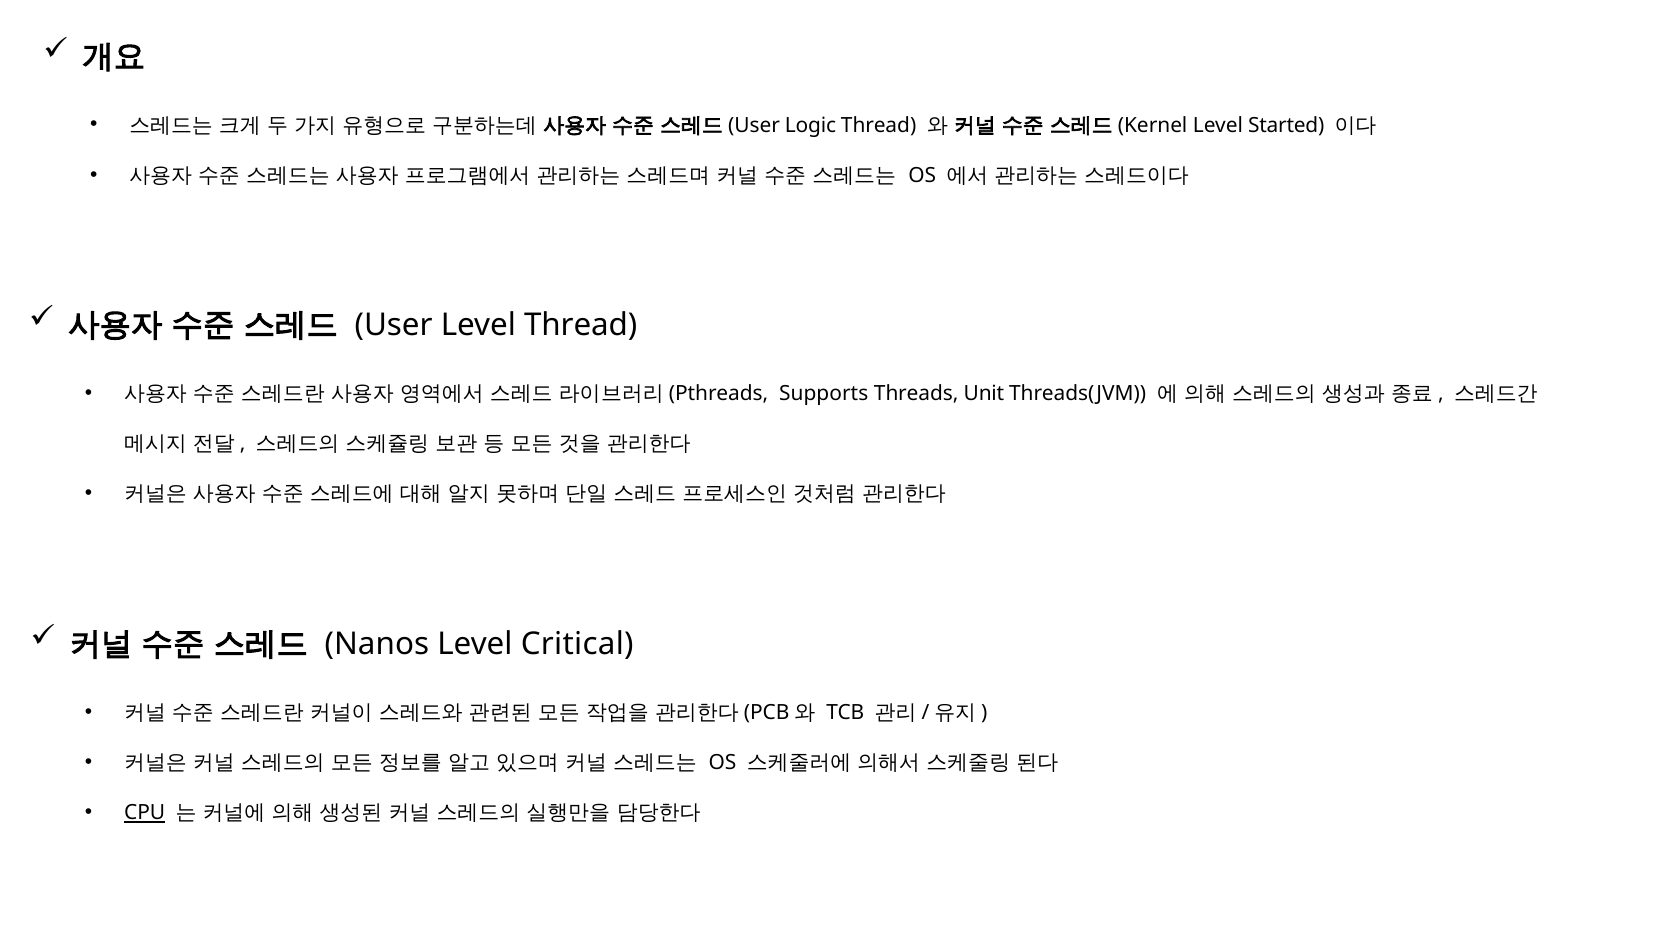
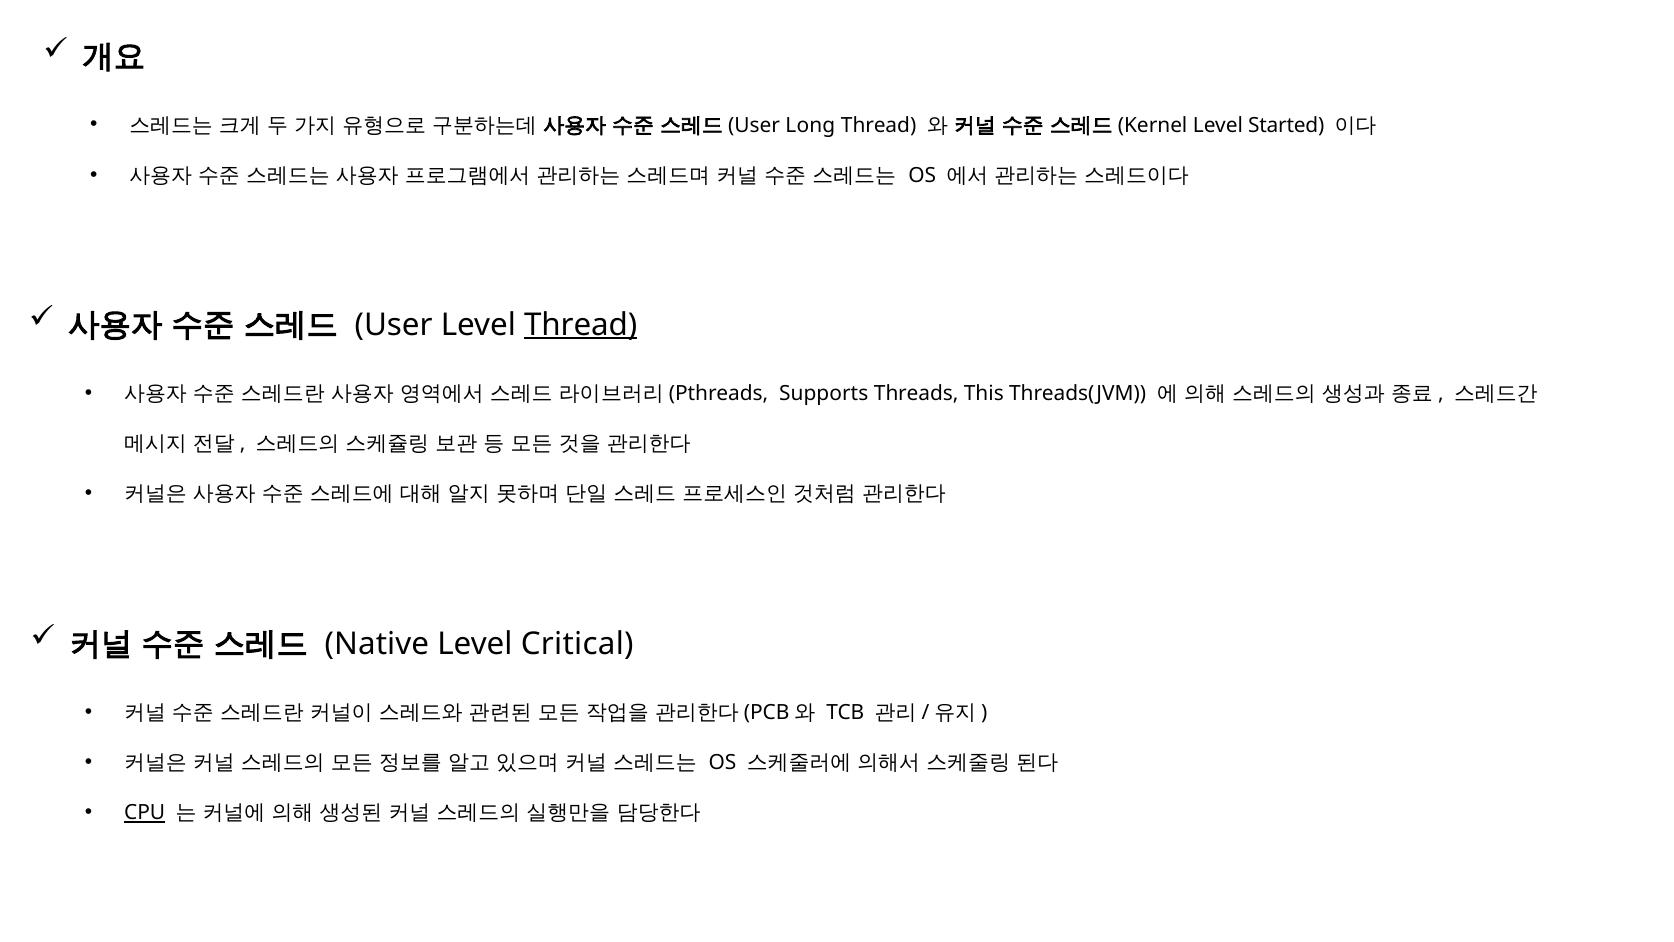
Logic: Logic -> Long (810, 125)
Thread underline: none -> present (581, 325)
Unit: Unit -> This (984, 393)
Nanos: Nanos -> Native (377, 643)
